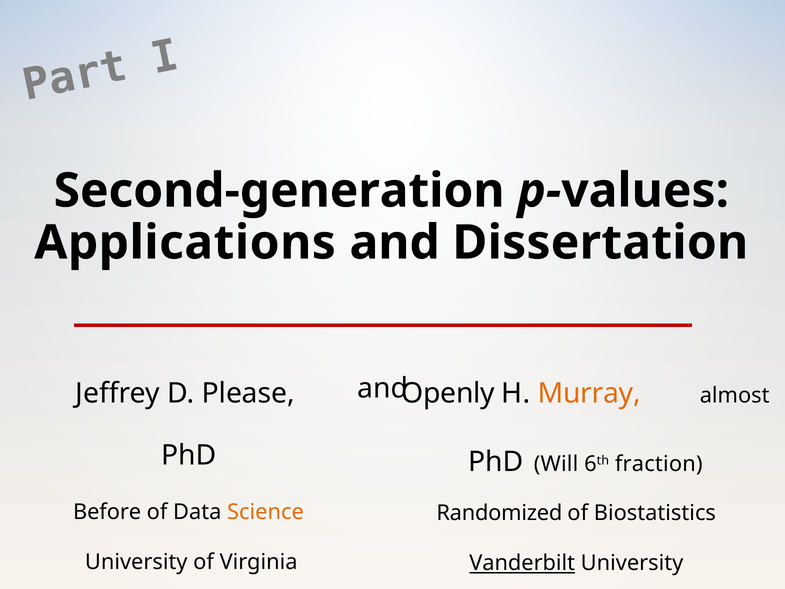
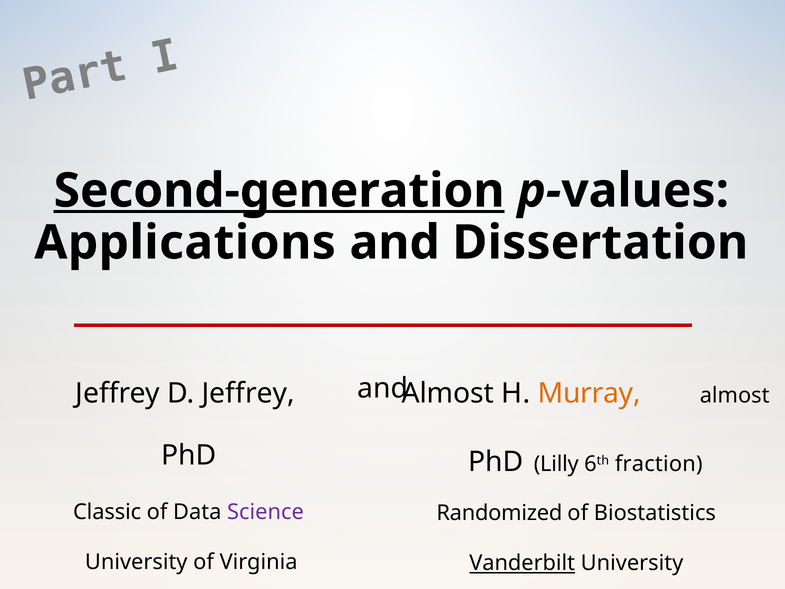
Second-generation underline: none -> present (279, 191)
D Please: Please -> Jeffrey (248, 393)
Openly: Openly -> Almost (448, 393)
Will: Will -> Lilly (556, 464)
Before: Before -> Classic (107, 512)
Science colour: orange -> purple (265, 512)
